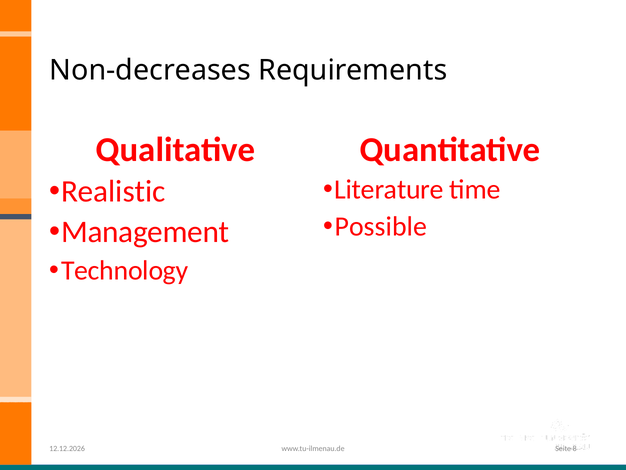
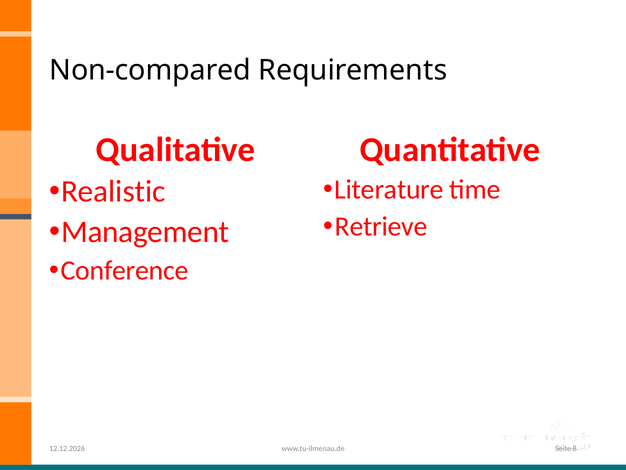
Non-decreases: Non-decreases -> Non-compared (150, 70)
Possible: Possible -> Retrieve (381, 226)
Technology: Technology -> Conference (125, 270)
